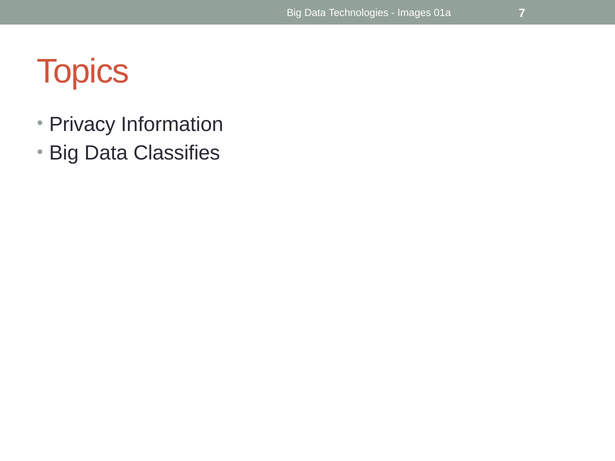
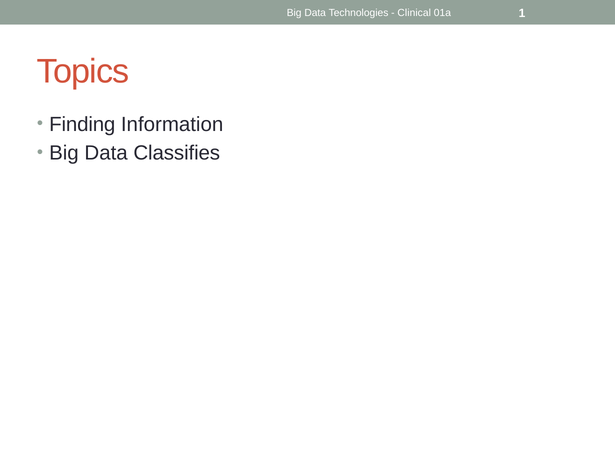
Images: Images -> Clinical (414, 13)
7: 7 -> 1 (522, 13)
Privacy: Privacy -> Finding (82, 124)
